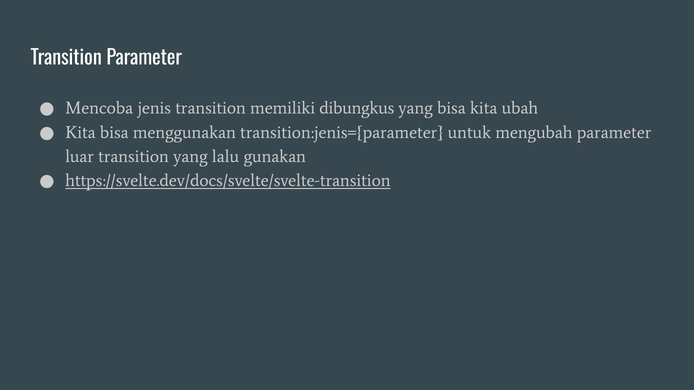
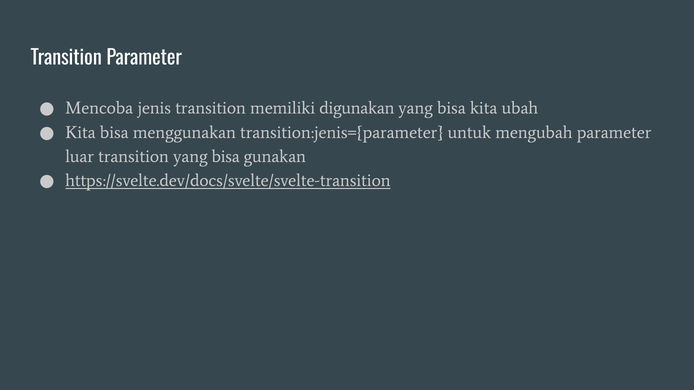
dibungkus: dibungkus -> digunakan (357, 108)
transition yang lalu: lalu -> bisa (226, 157)
